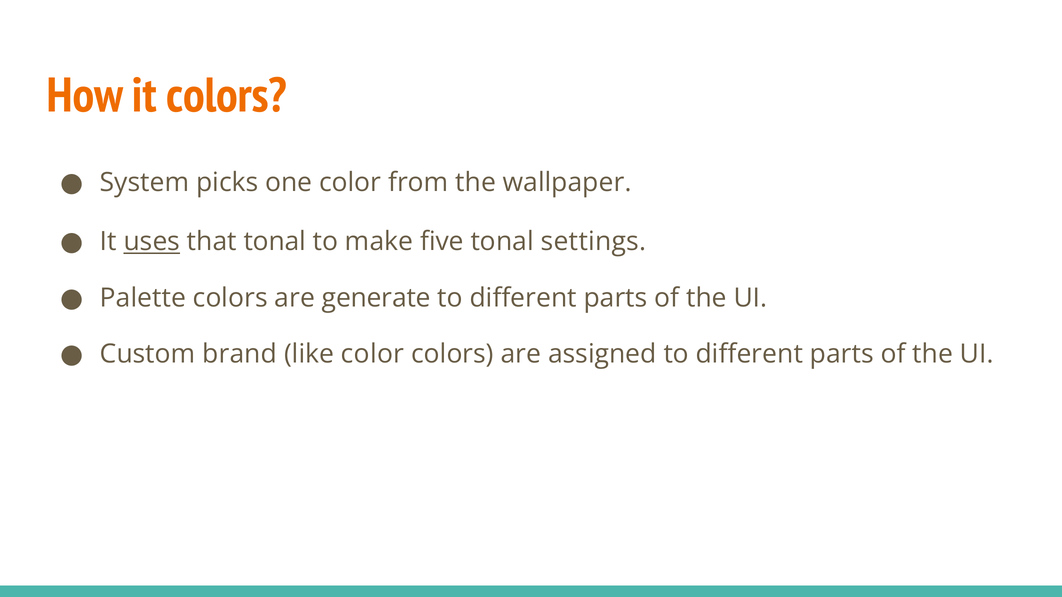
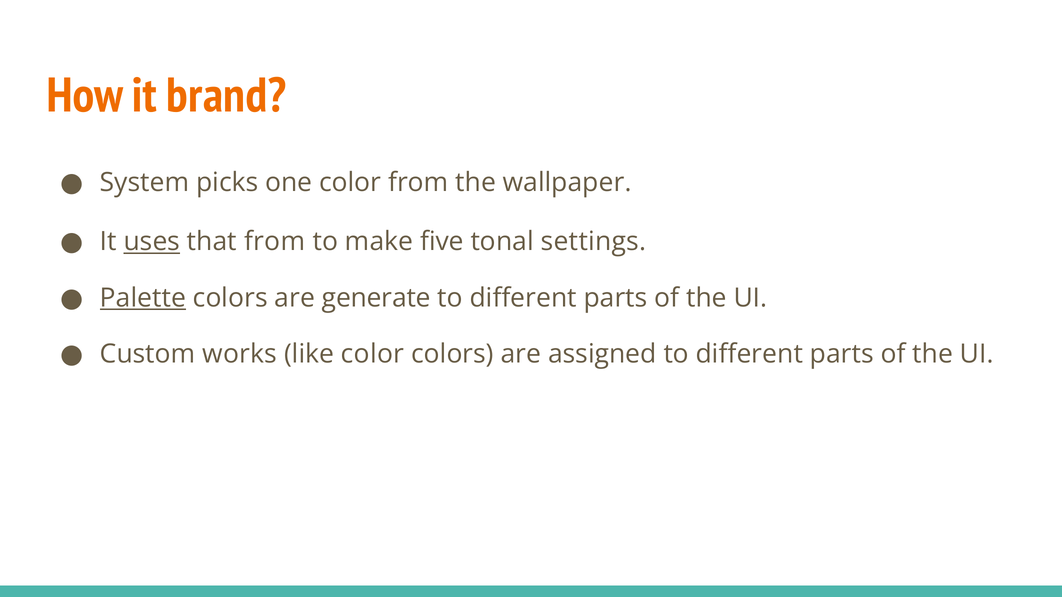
it colors: colors -> brand (226, 96)
that tonal: tonal -> from (275, 242)
Palette underline: none -> present (143, 298)
brand: brand -> works (240, 354)
